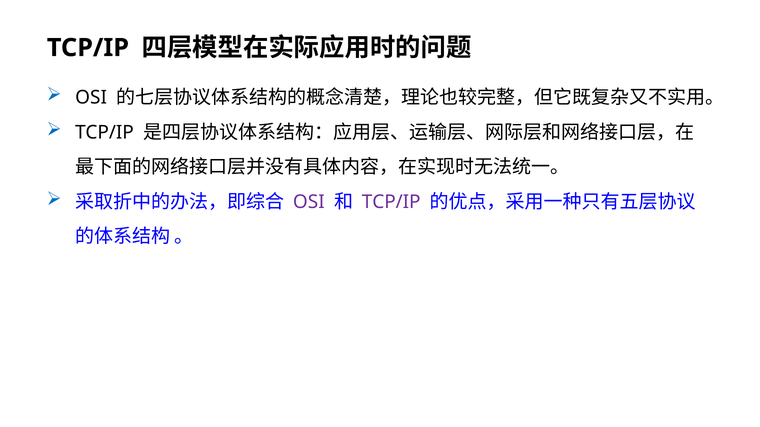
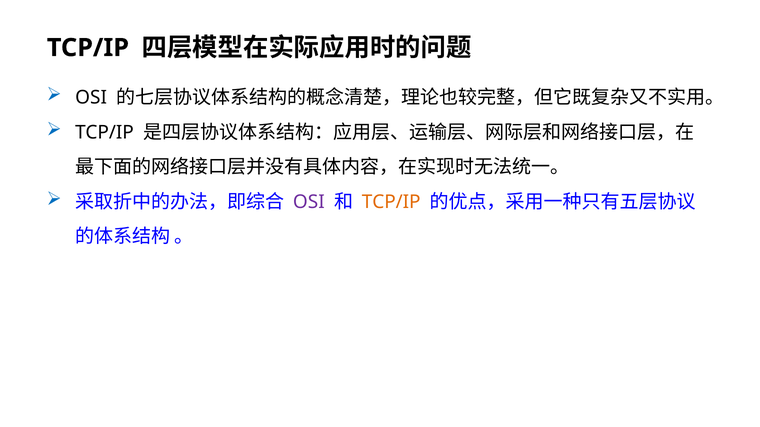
TCP/IP colour: purple -> orange (391, 202)
